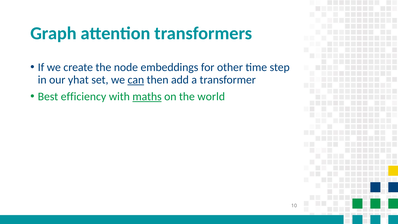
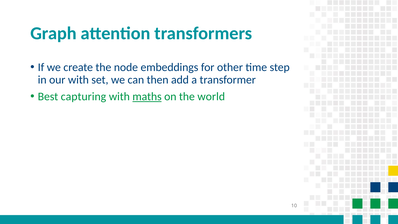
our yhat: yhat -> with (78, 80)
can underline: present -> none (136, 80)
efficiency: efficiency -> capturing (83, 97)
